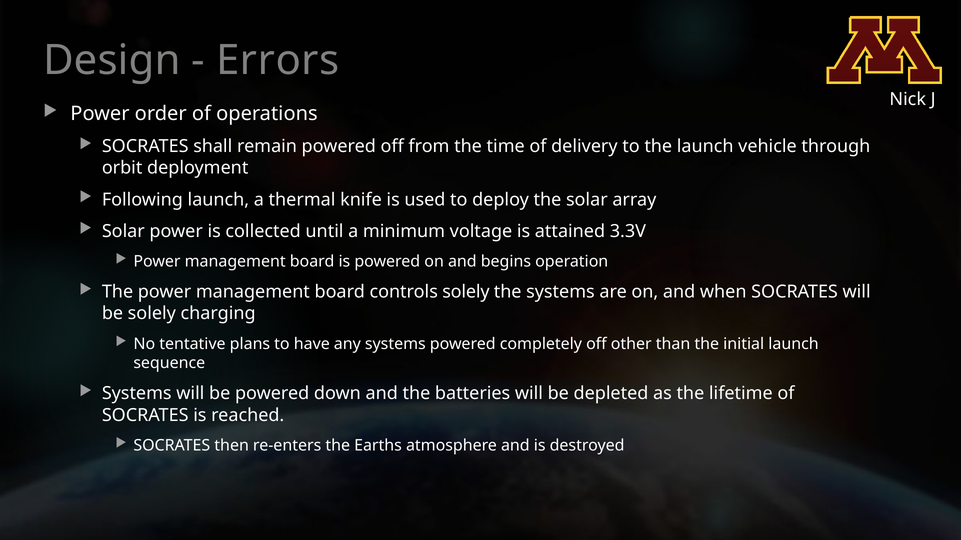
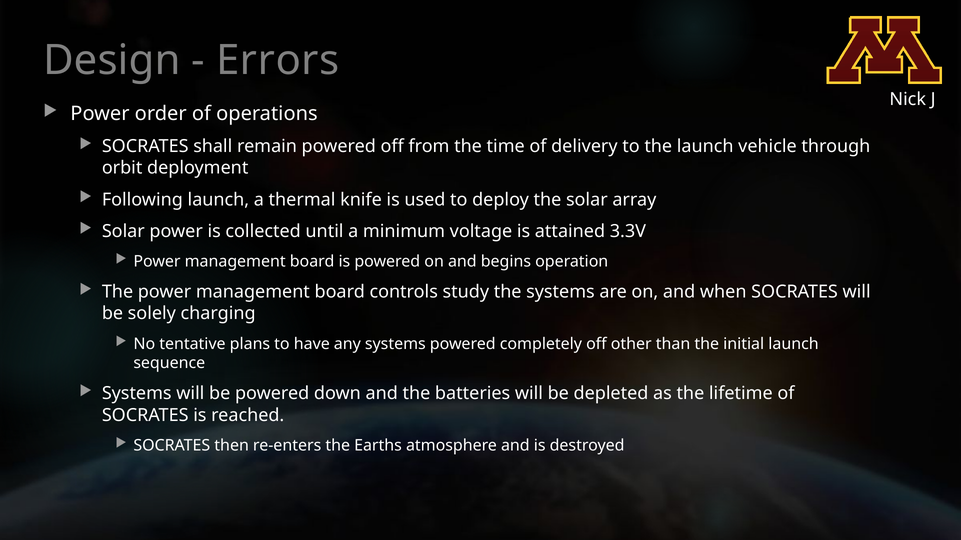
controls solely: solely -> study (466, 292)
